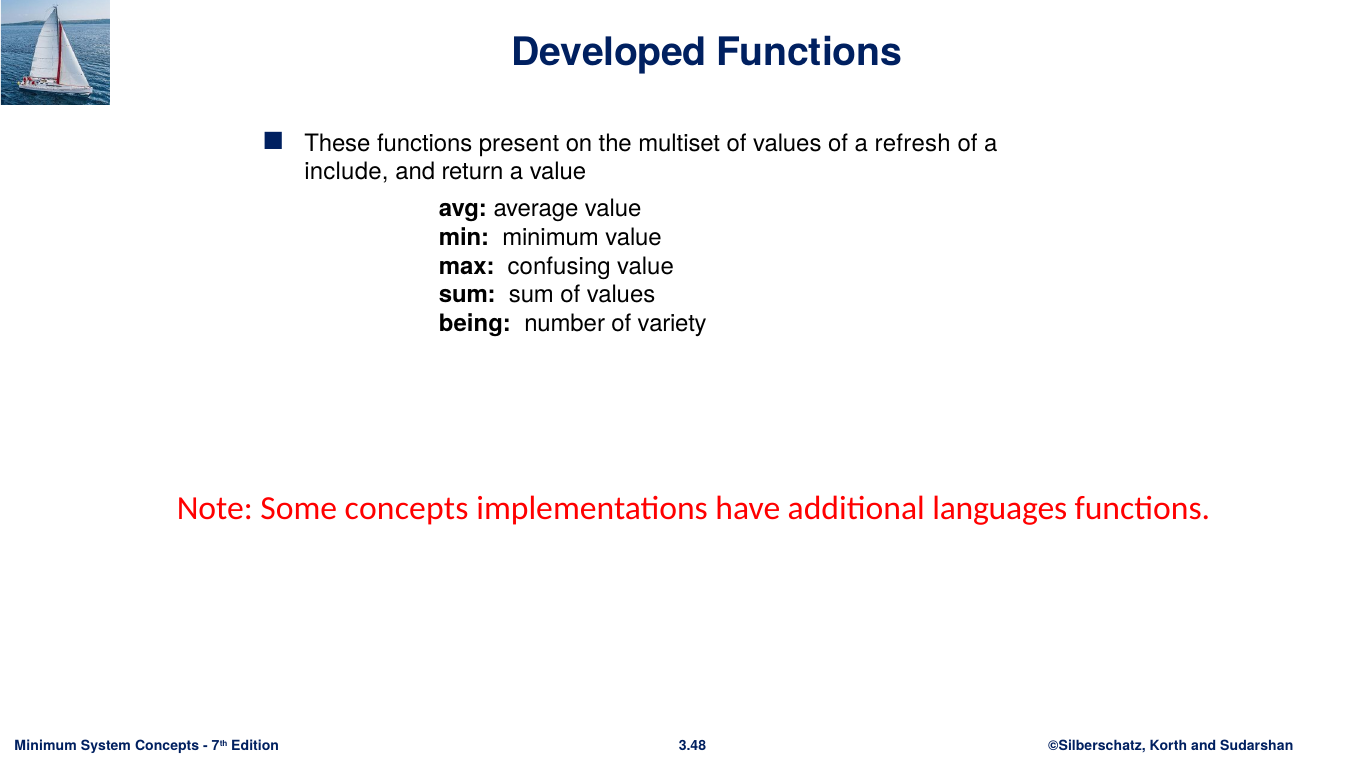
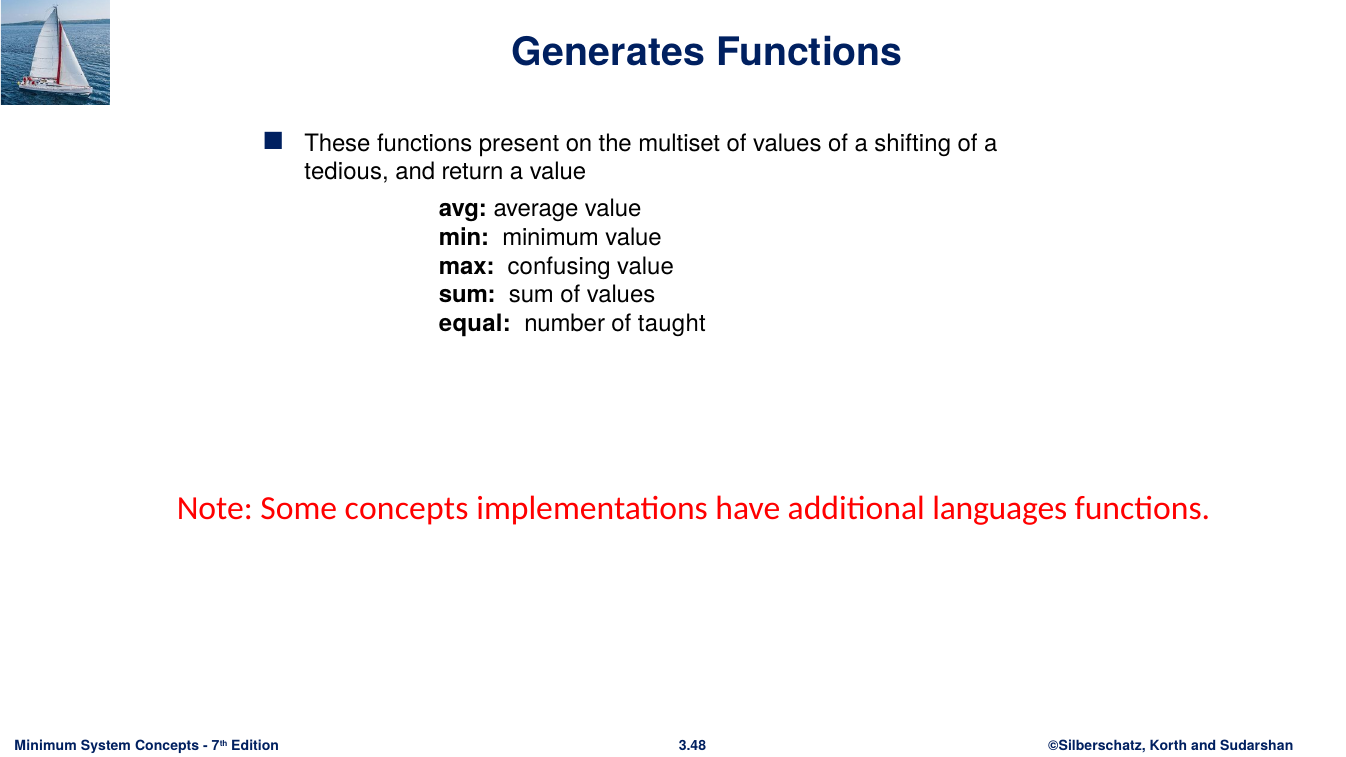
Developed: Developed -> Generates (609, 53)
refresh: refresh -> shifting (913, 143)
include: include -> tedious (347, 172)
being: being -> equal (475, 323)
variety: variety -> taught (672, 323)
